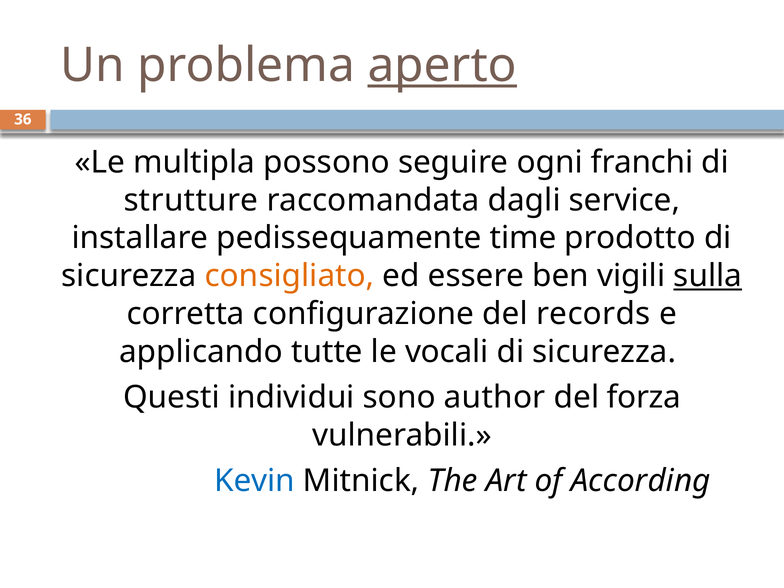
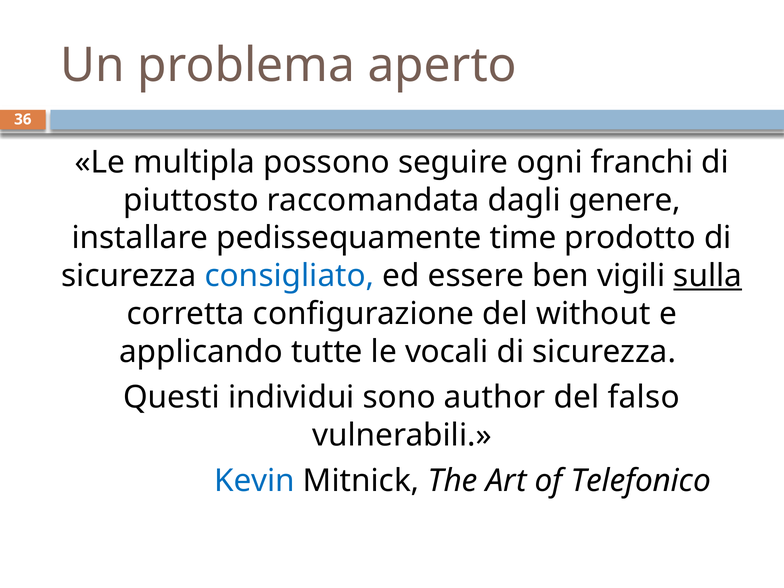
aperto underline: present -> none (442, 65)
strutture: strutture -> piuttosto (191, 200)
service: service -> genere (625, 200)
consigliato colour: orange -> blue (289, 276)
records: records -> without (593, 314)
forza: forza -> falso (644, 397)
According: According -> Telefonico (641, 481)
